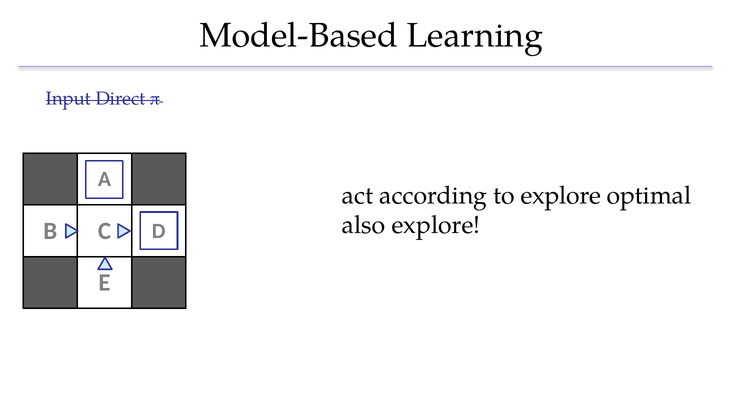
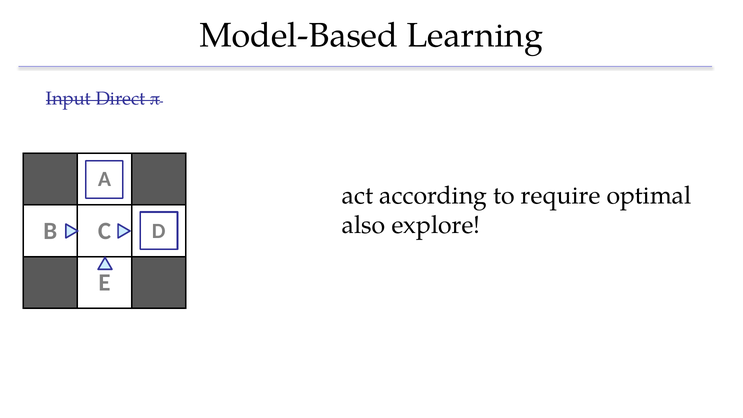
to explore: explore -> require (561, 195)
